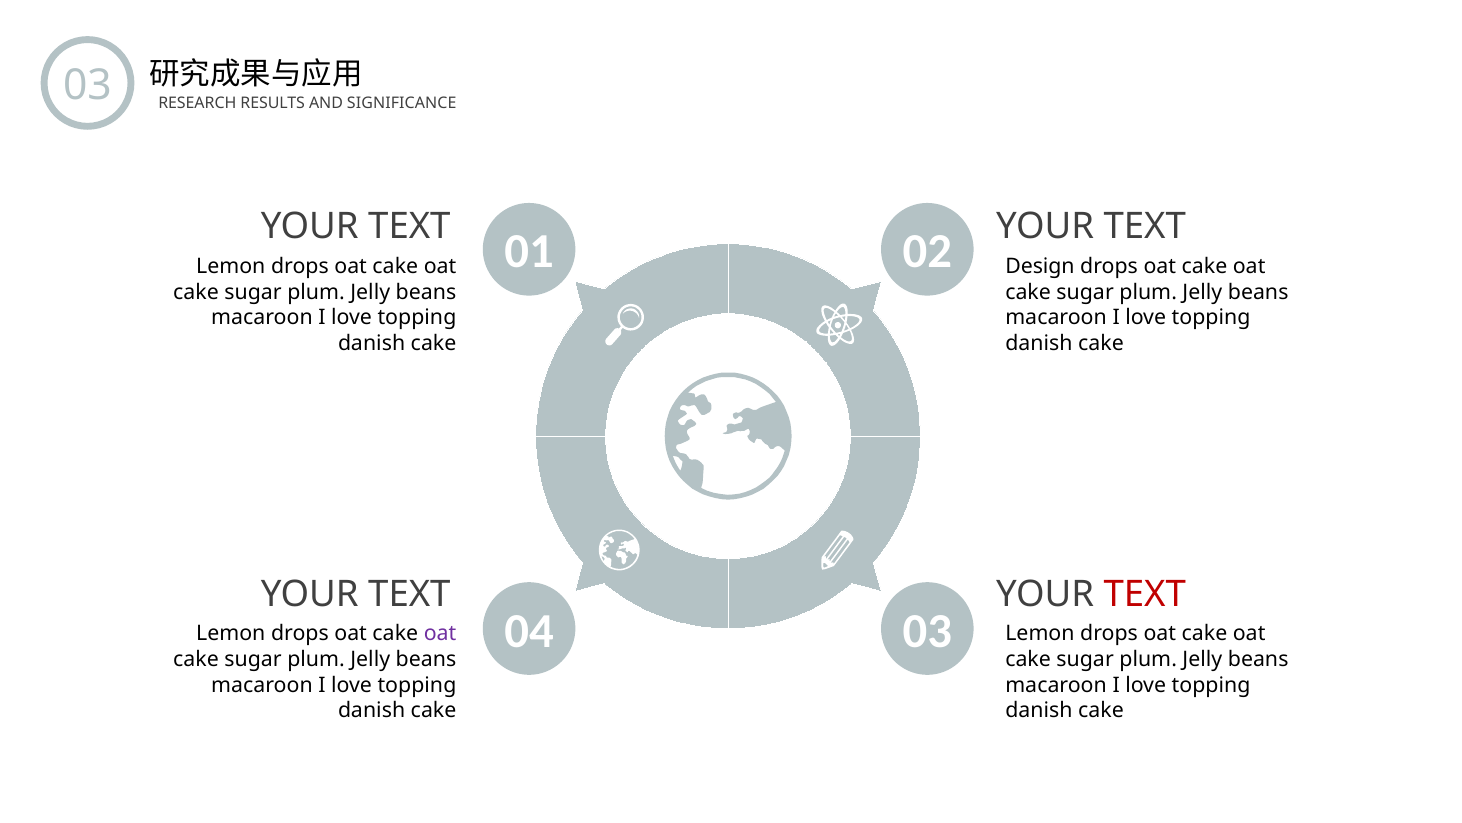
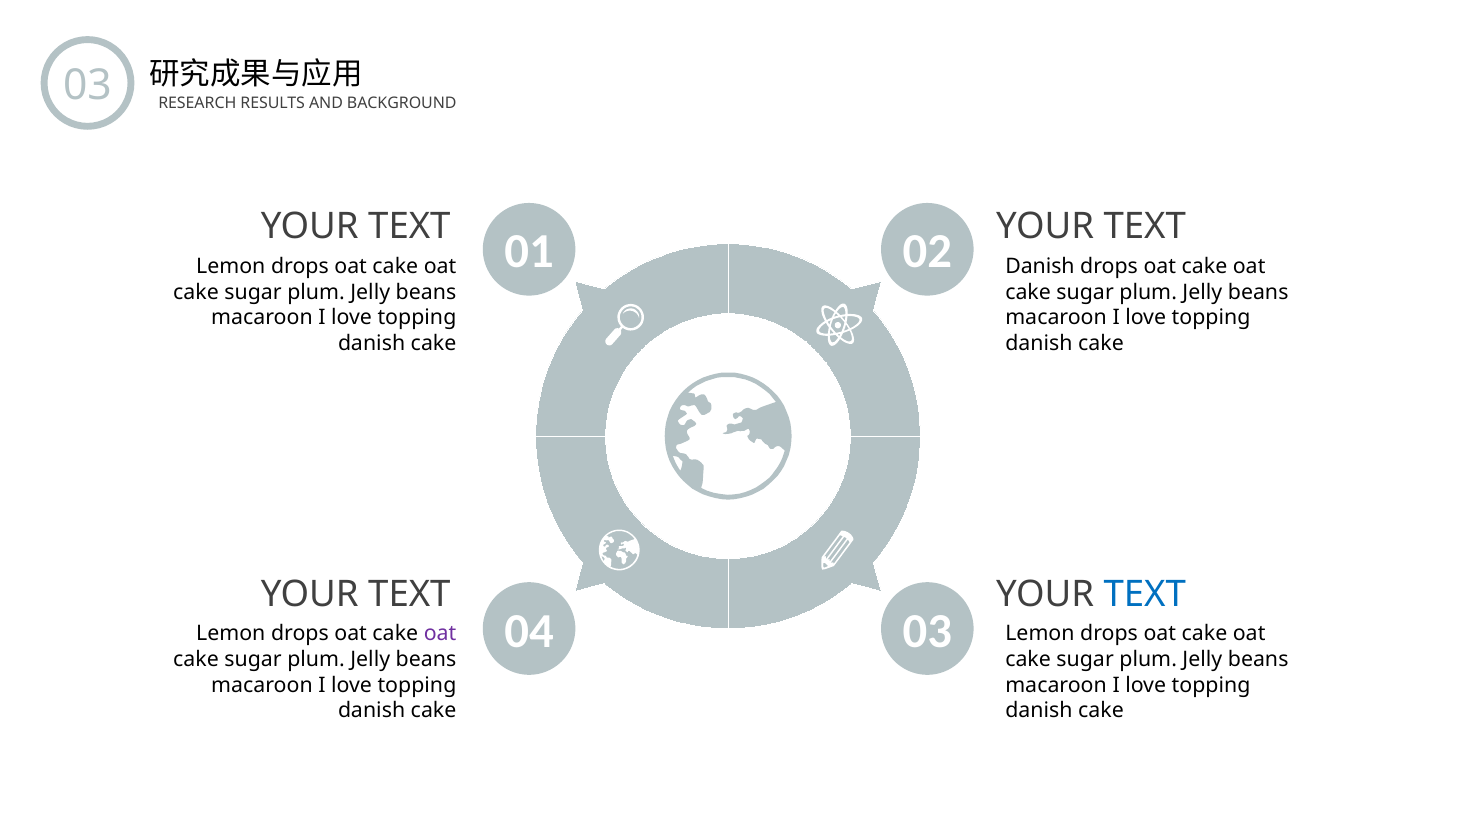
SIGNIFICANCE: SIGNIFICANCE -> BACKGROUND (402, 103)
Design: Design -> Danish (1040, 266)
TEXT colour: red -> blue (1145, 594)
